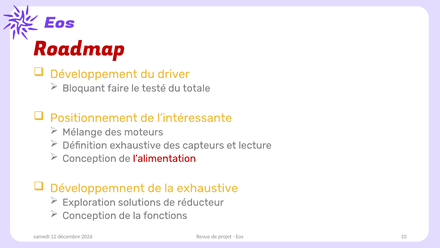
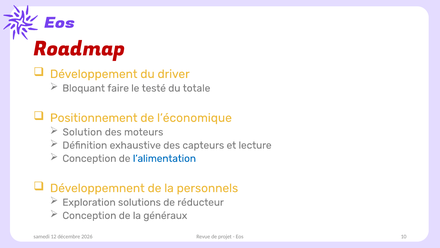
l’intéressante: l’intéressante -> l’économique (194, 118)
Mélange: Mélange -> Solution (82, 132)
l’alimentation colour: red -> blue (164, 158)
la exhaustive: exhaustive -> personnels (207, 188)
fonctions: fonctions -> généraux (165, 215)
